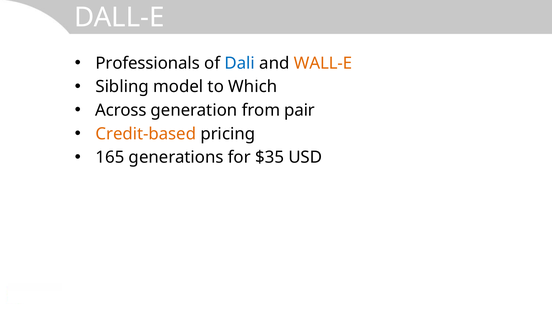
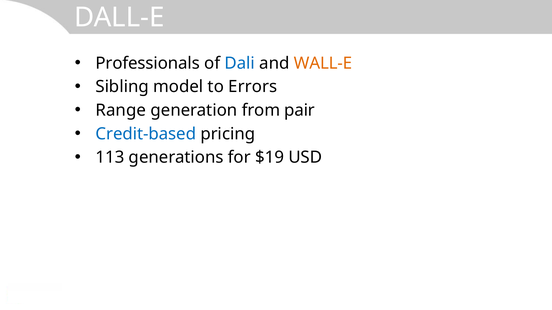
Which: Which -> Errors (253, 87)
Across: Across -> Range (121, 110)
Credit-based colour: orange -> blue (146, 134)
165: 165 -> 113 (110, 158)
$35: $35 -> $19 (270, 158)
